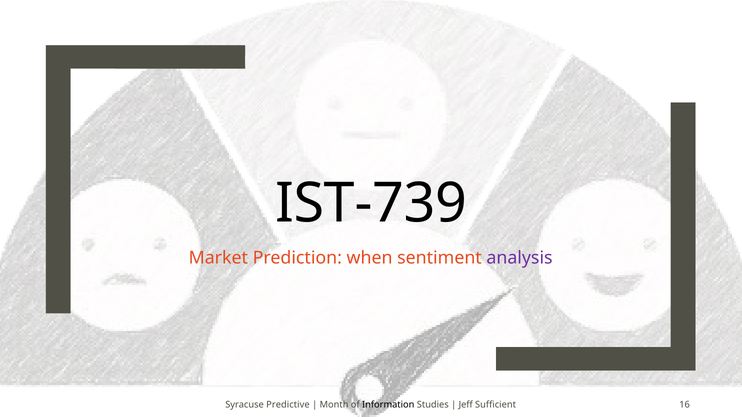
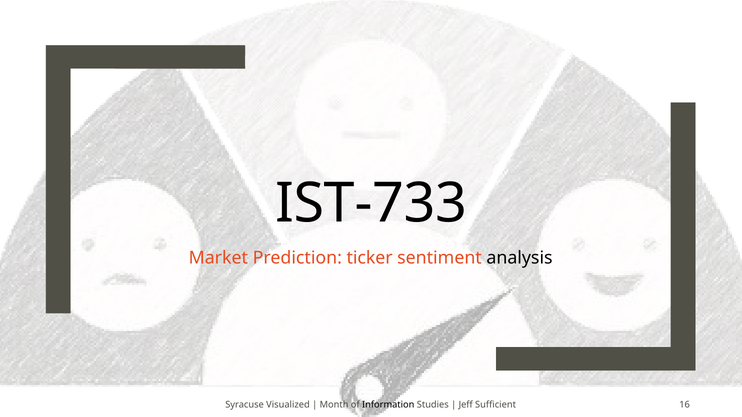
IST-739: IST-739 -> IST-733 (371, 203)
when: when -> ticker (370, 258)
analysis colour: purple -> black (520, 258)
Predictive: Predictive -> Visualized (288, 405)
